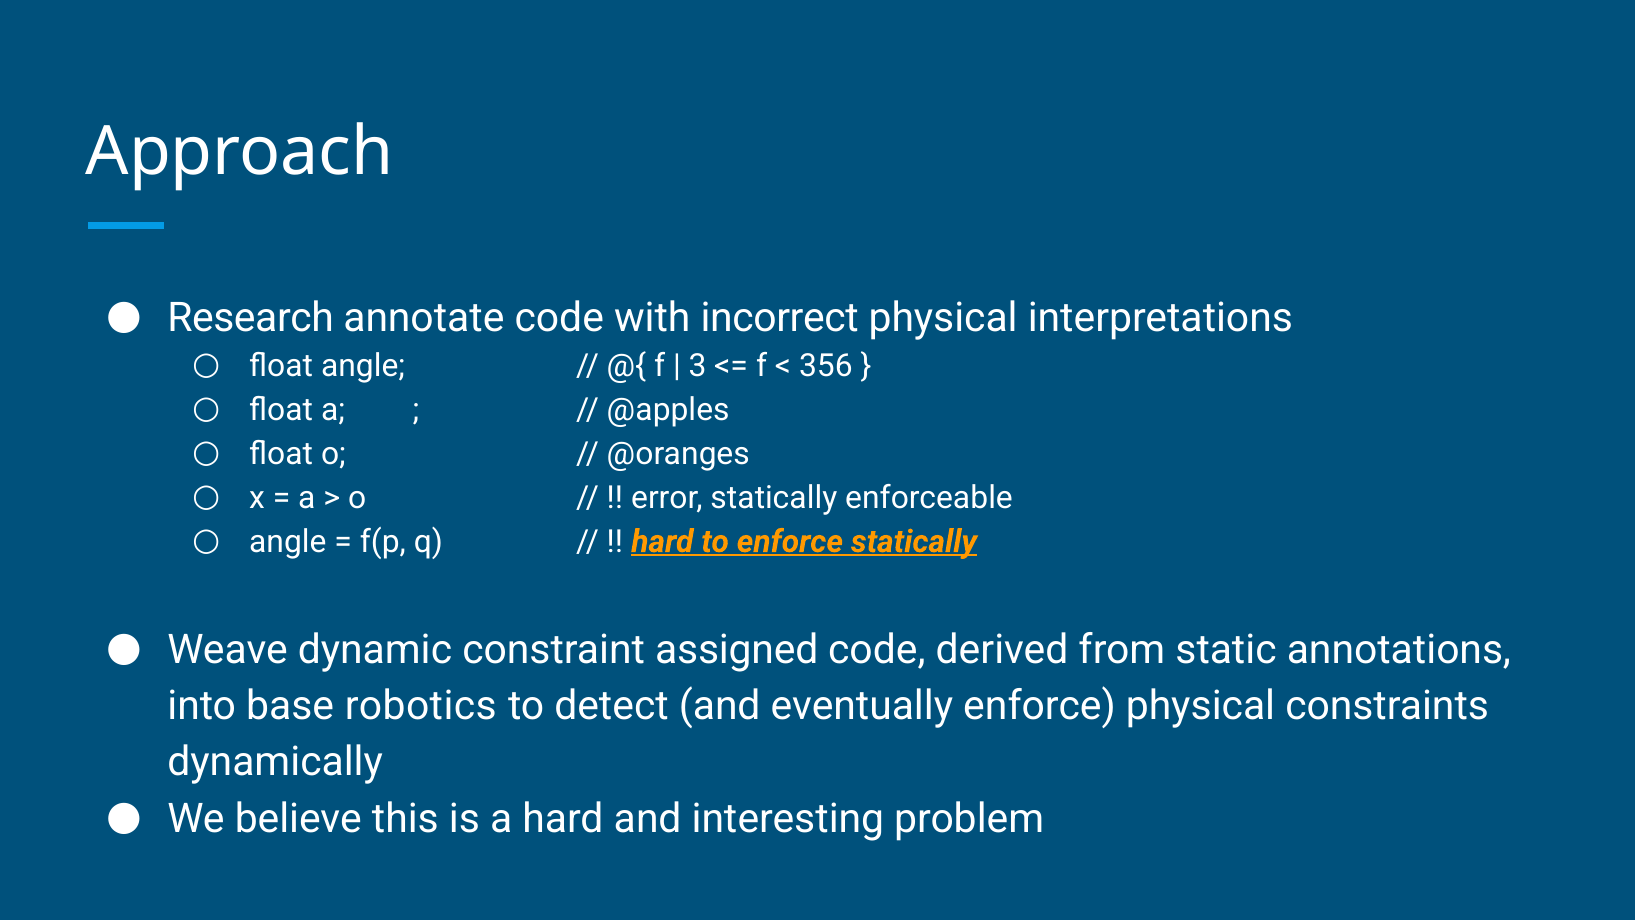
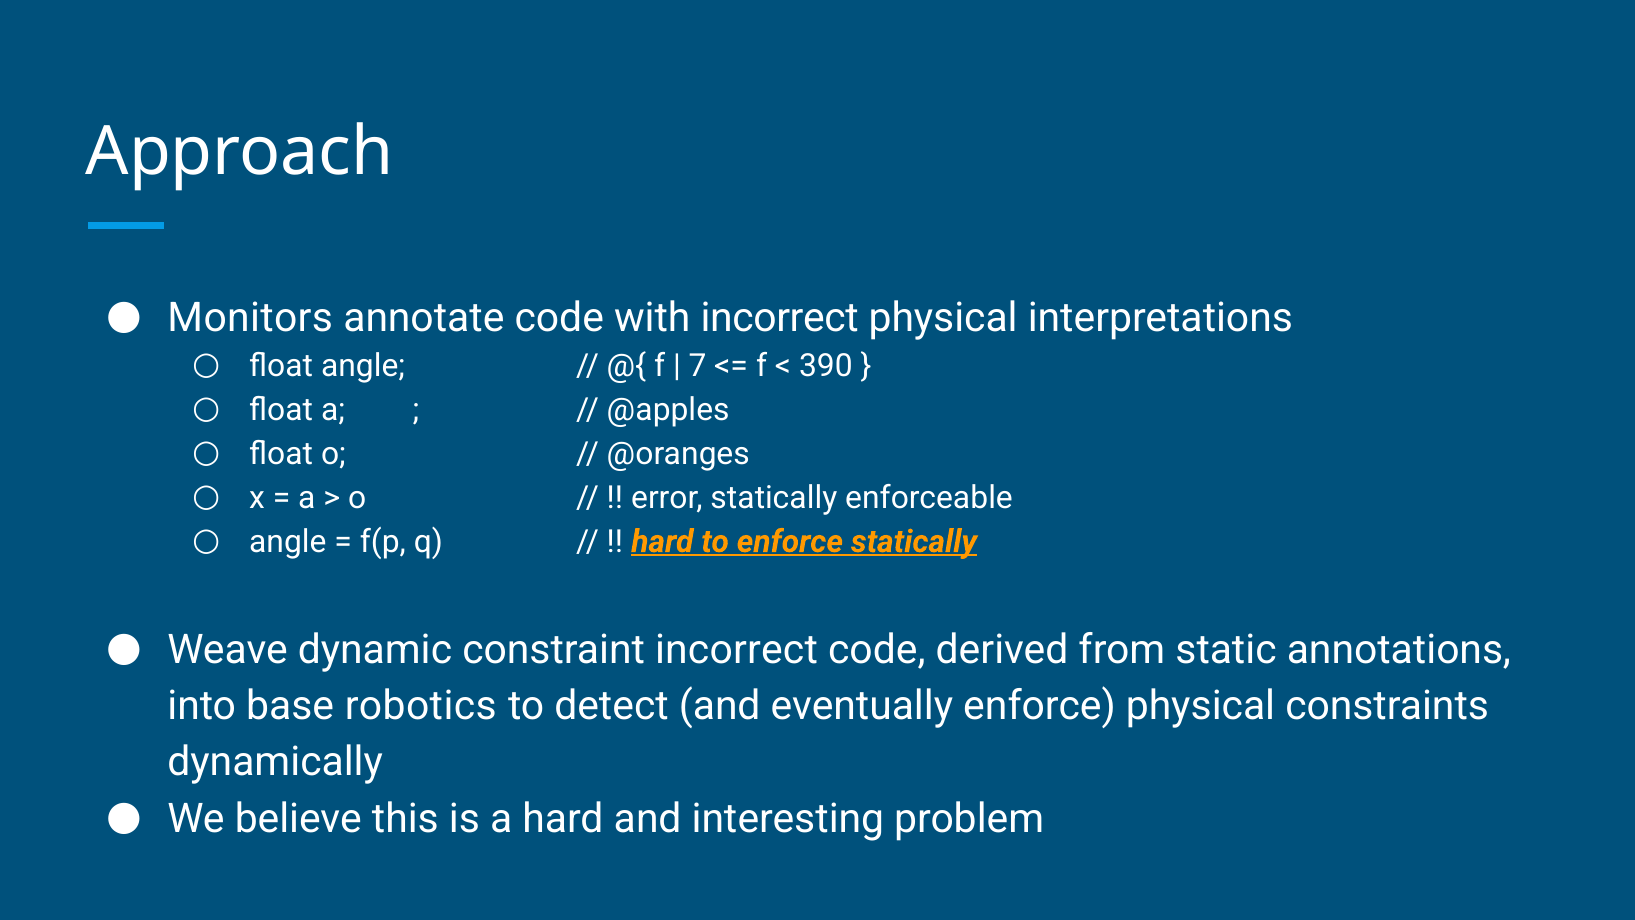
Research: Research -> Monitors (250, 317)
3: 3 -> 7 (698, 366)
356: 356 -> 390 (826, 366)
constraint assigned: assigned -> incorrect (737, 649)
